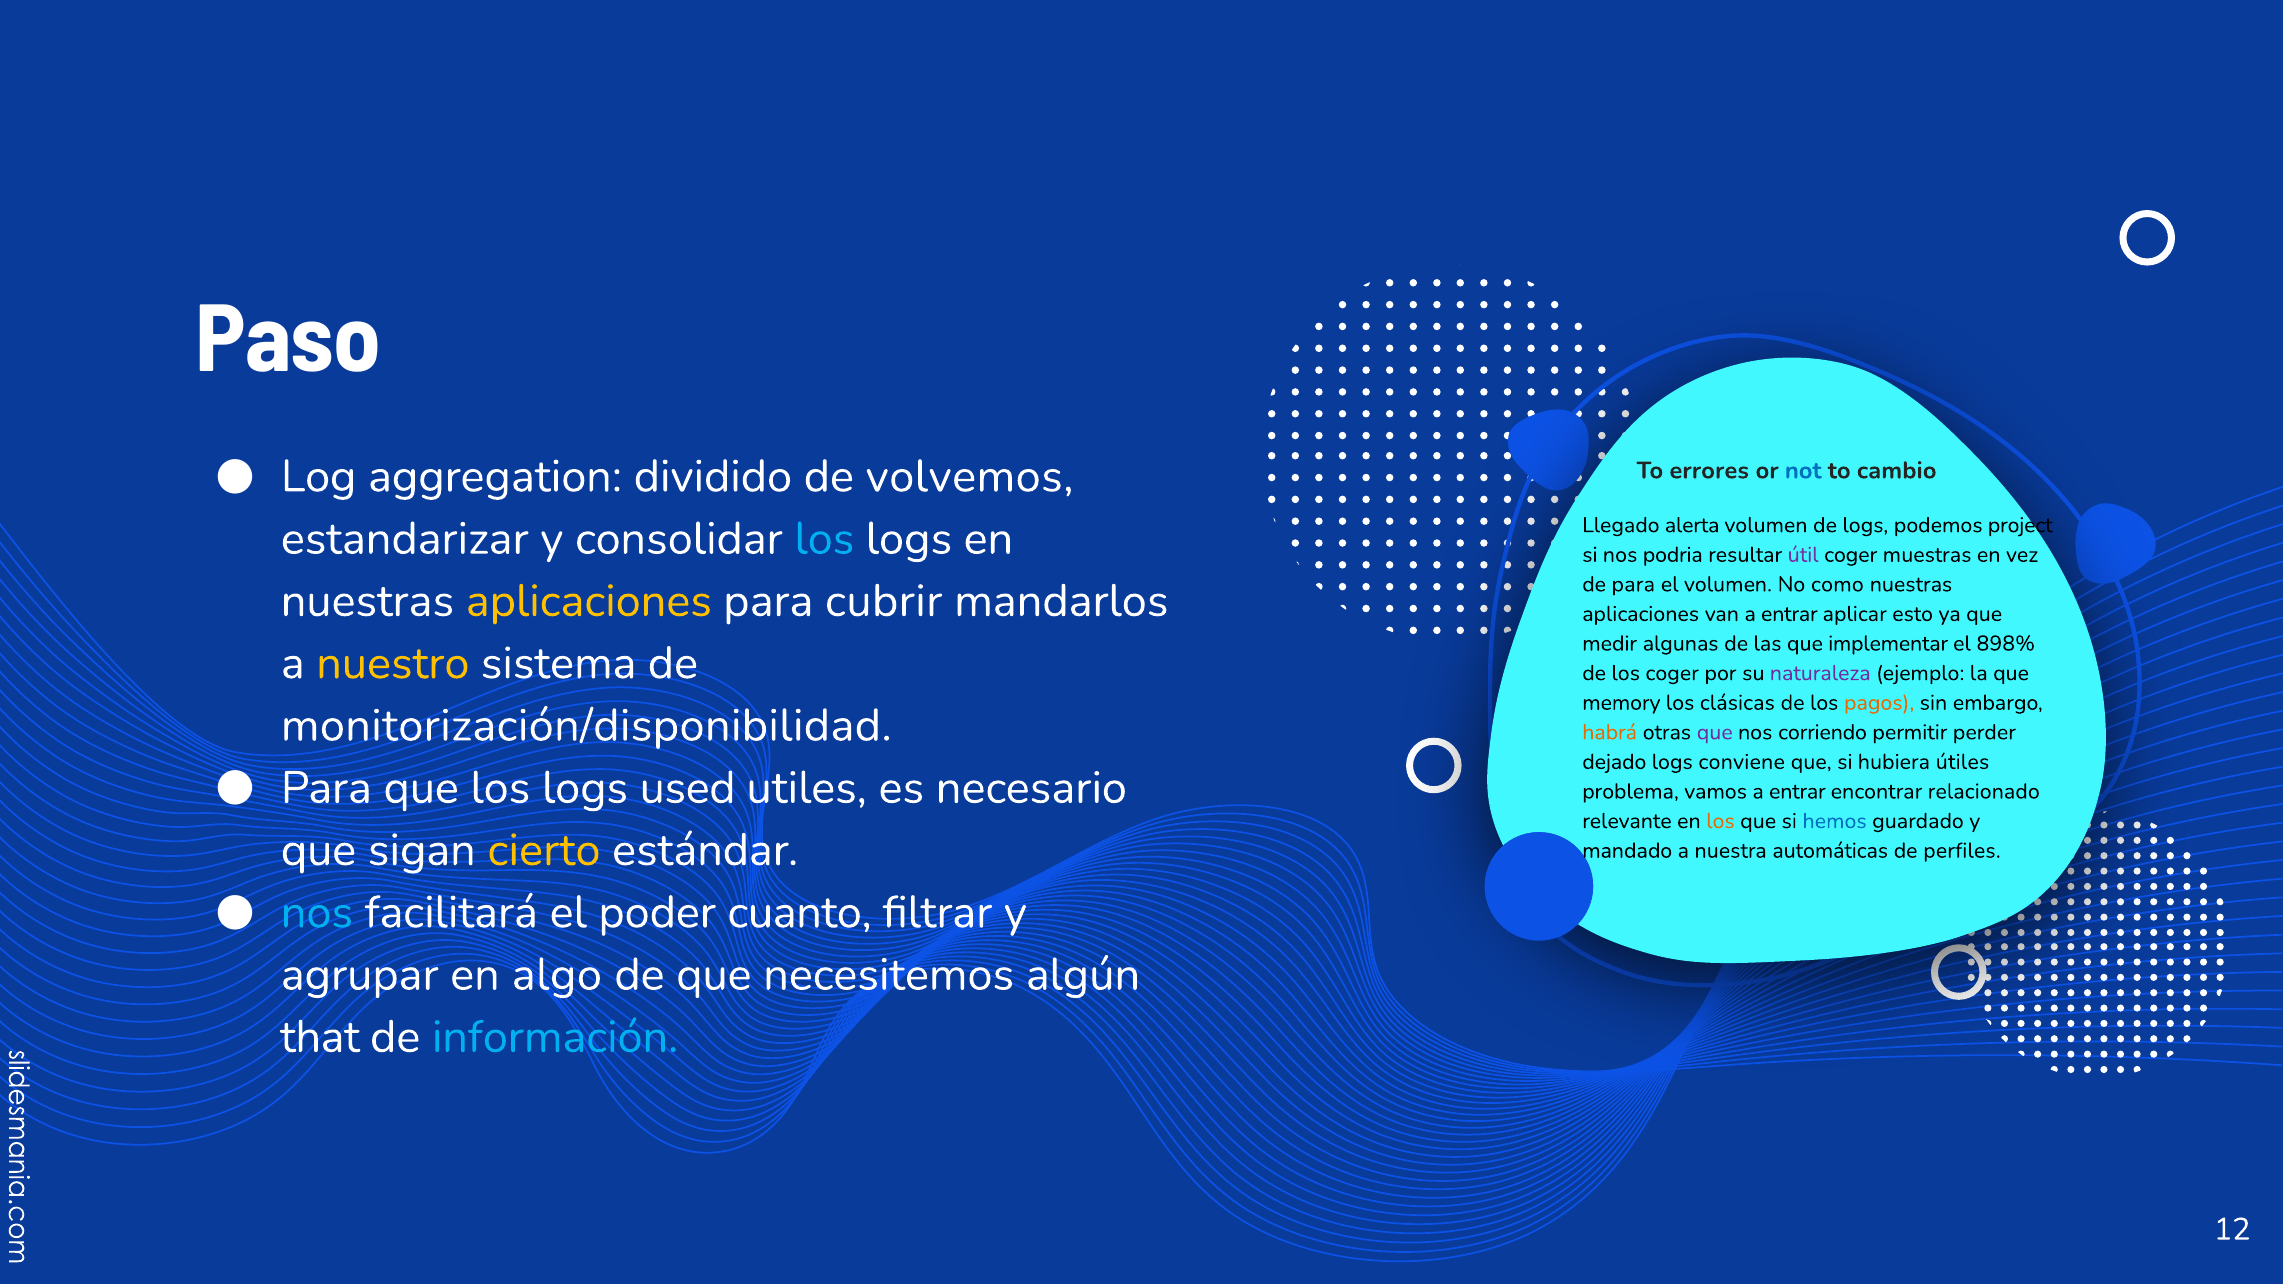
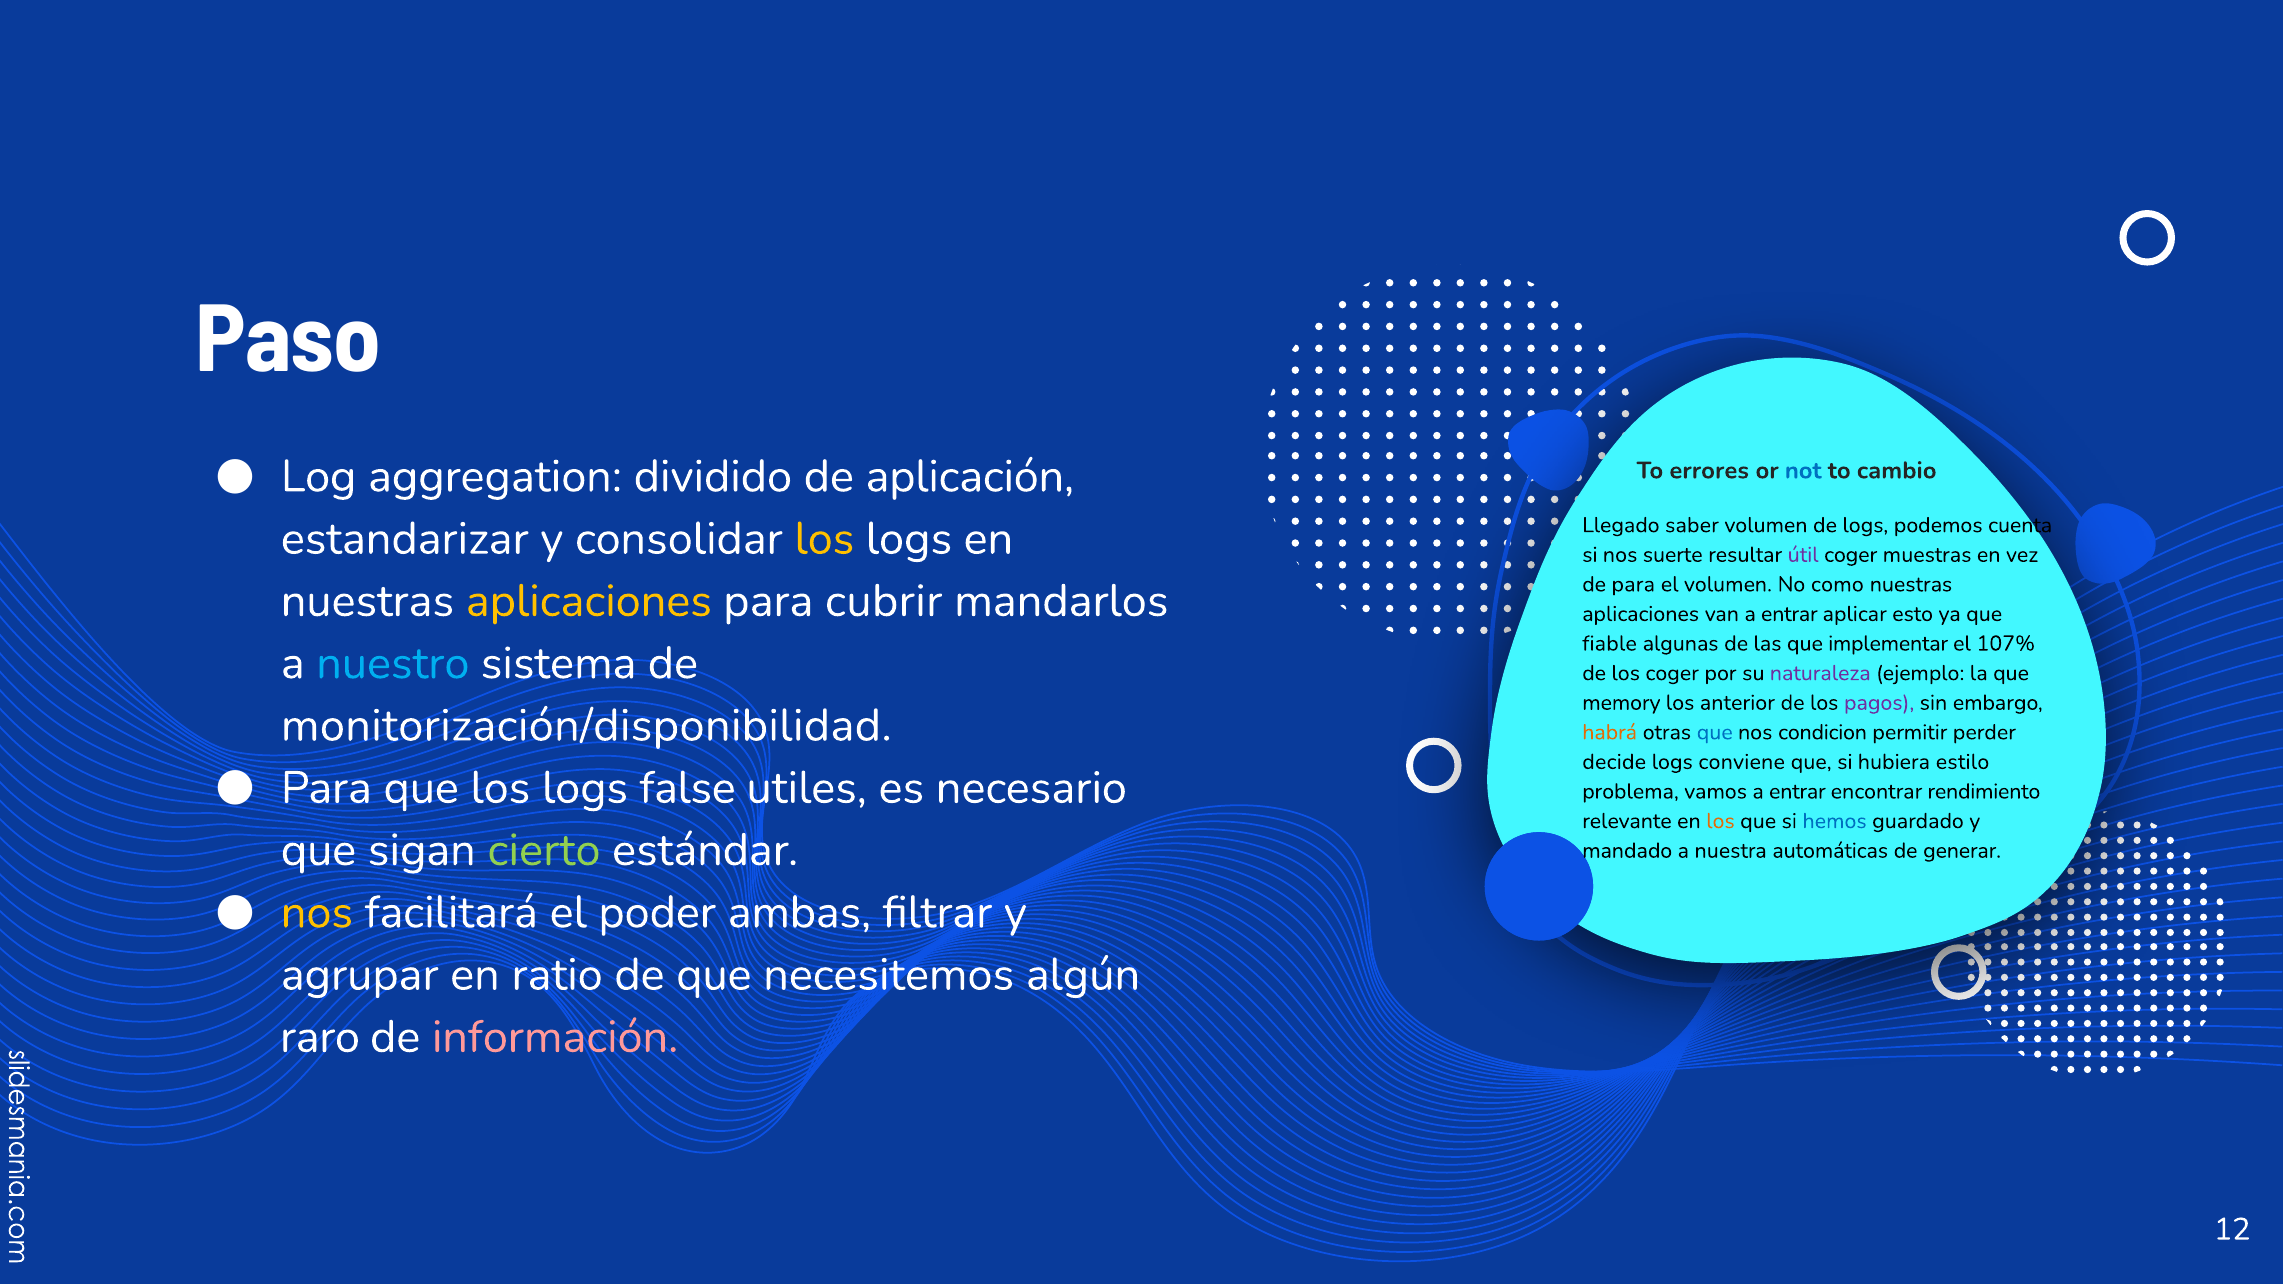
volvemos: volvemos -> aplicación (970, 477)
alerta: alerta -> saber (1692, 525)
project: project -> cuenta (2020, 525)
los colour: light blue -> yellow (824, 539)
podria: podria -> suerte (1673, 555)
medir: medir -> fiable (1610, 644)
898%: 898% -> 107% (2006, 644)
nuestro colour: yellow -> light blue (393, 663)
clásicas: clásicas -> anterior (1737, 703)
pagos colour: orange -> purple (1879, 703)
que colour: purple -> blue (1715, 732)
corriendo: corriendo -> condicion (1823, 732)
dejado: dejado -> decide (1614, 762)
útiles: útiles -> estilo (1963, 762)
used: used -> false (688, 788)
relacionado: relacionado -> rendimiento (1984, 792)
cierto colour: yellow -> light green (544, 850)
perfiles: perfiles -> generar (1962, 851)
nos colour: light blue -> yellow (317, 913)
cuanto: cuanto -> ambas (799, 913)
algo: algo -> ratio (557, 975)
that: that -> raro (320, 1037)
información colour: light blue -> pink (555, 1037)
